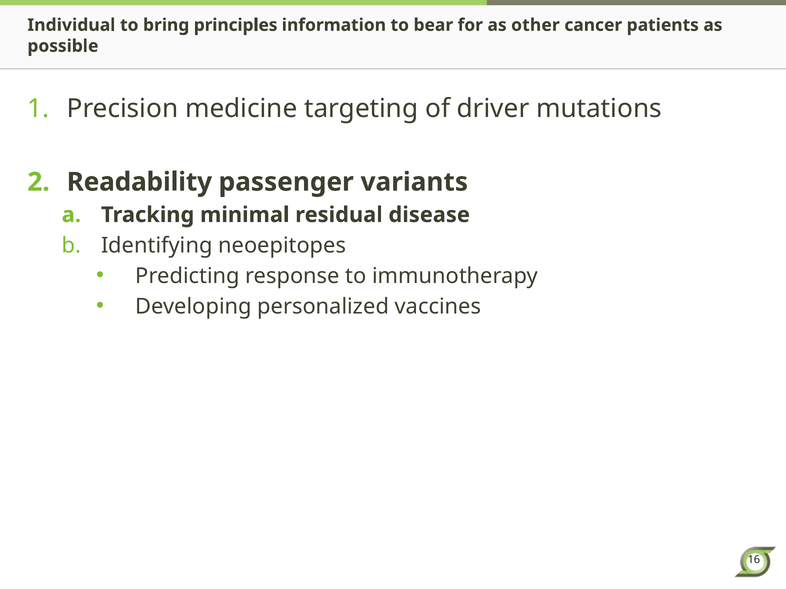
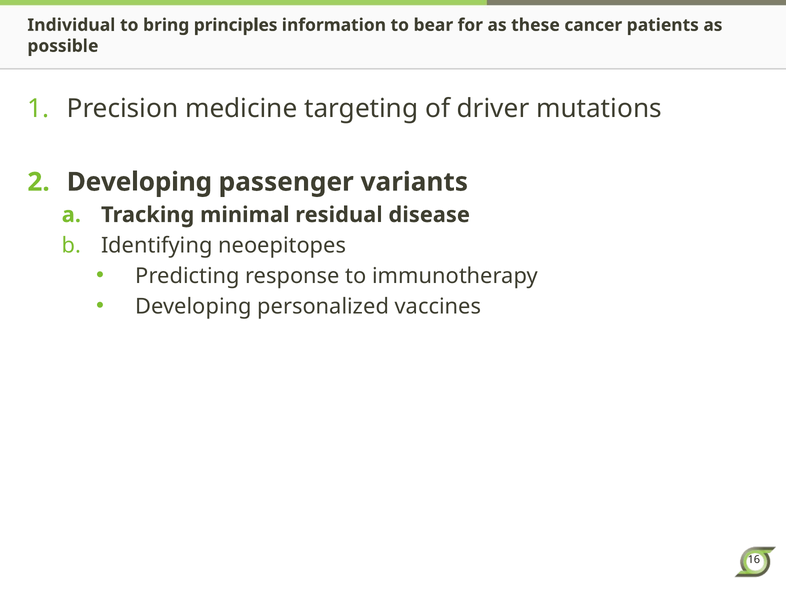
other: other -> these (535, 25)
Readability: Readability -> Developing (139, 182)
